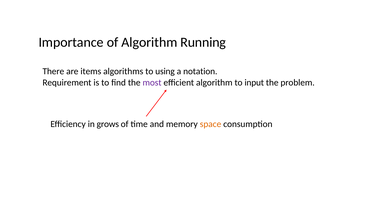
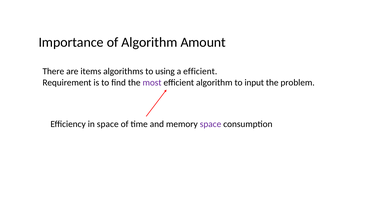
Running: Running -> Amount (203, 42)
a notation: notation -> efficient (200, 71)
in grows: grows -> space (108, 124)
space colour: orange -> purple (211, 124)
